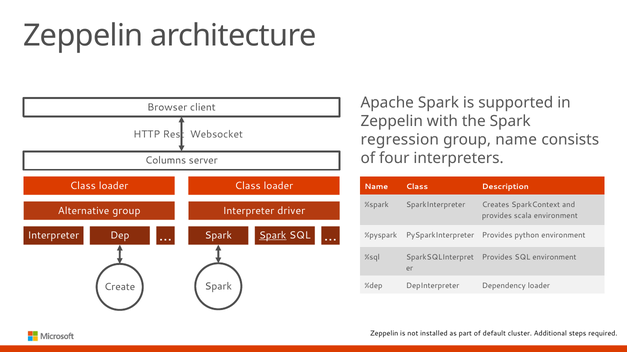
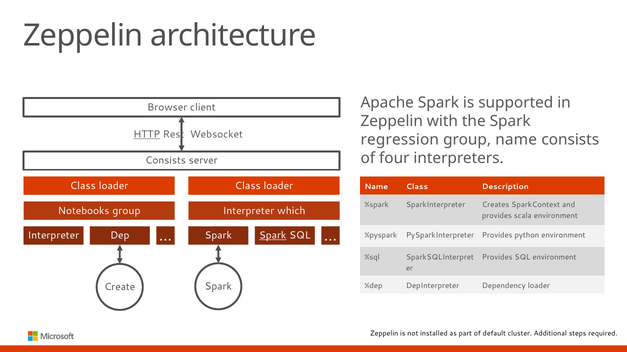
HTTP underline: none -> present (147, 135)
Columns: Columns -> Consists (166, 161)
Alternative: Alternative -> Notebooks (84, 211)
driver: driver -> which (291, 211)
